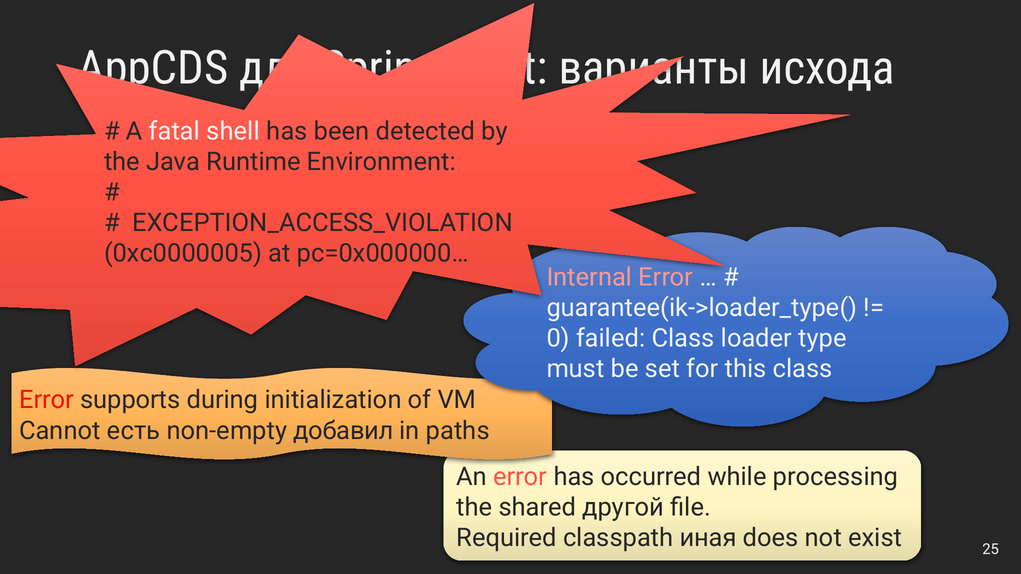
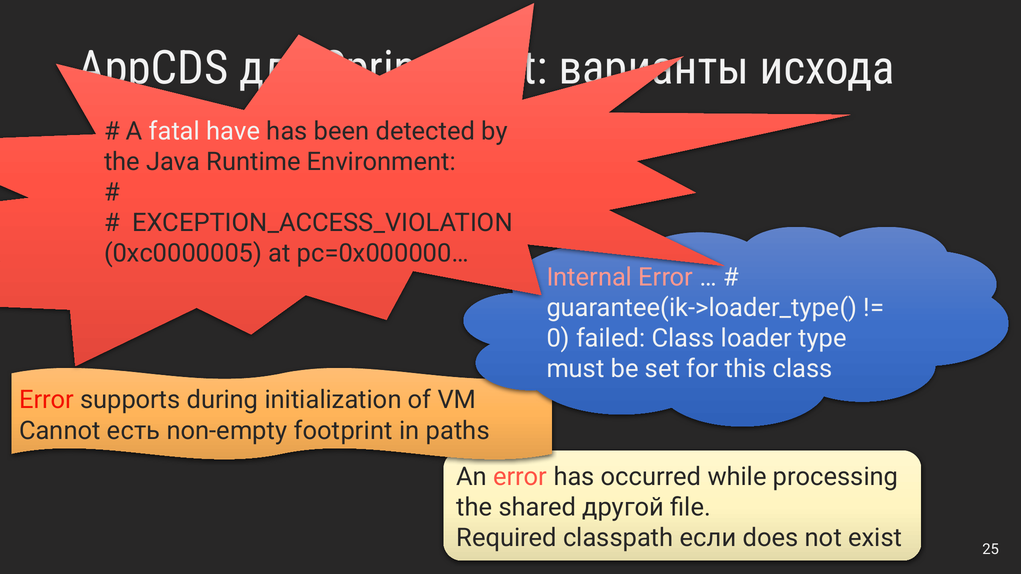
shell: shell -> have (233, 131)
добавил: добавил -> footprint (343, 431)
иная: иная -> если (708, 538)
